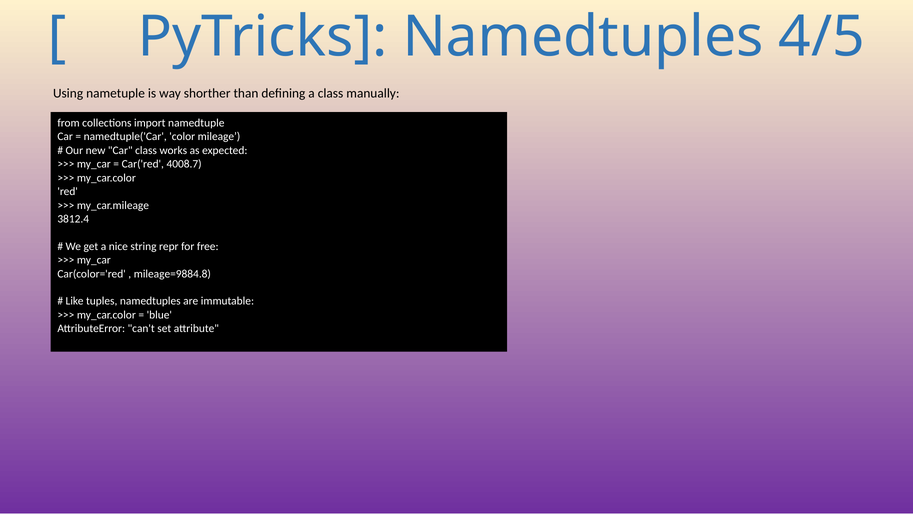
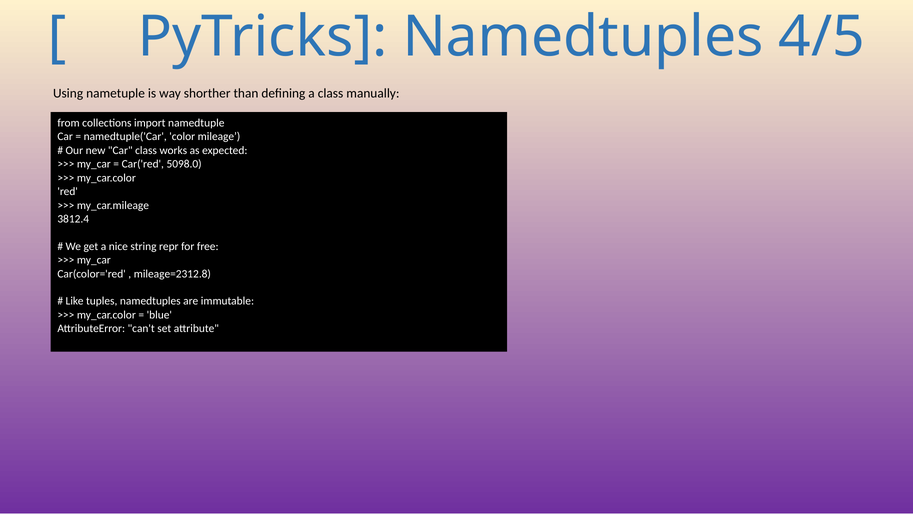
4008.7: 4008.7 -> 5098.0 (184, 164)
mileage=9884.8: mileage=9884.8 -> mileage=2312.8 (172, 274)
